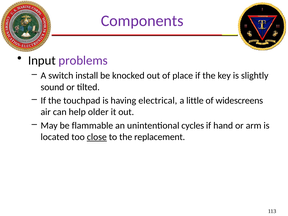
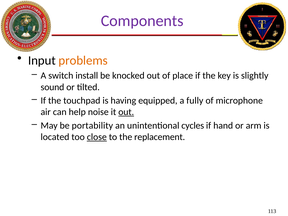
problems colour: purple -> orange (83, 60)
electrical: electrical -> equipped (158, 100)
little: little -> fully (195, 100)
widescreens: widescreens -> microphone (239, 100)
older: older -> noise (98, 112)
out underline: none -> present (126, 112)
flammable: flammable -> portability (92, 125)
